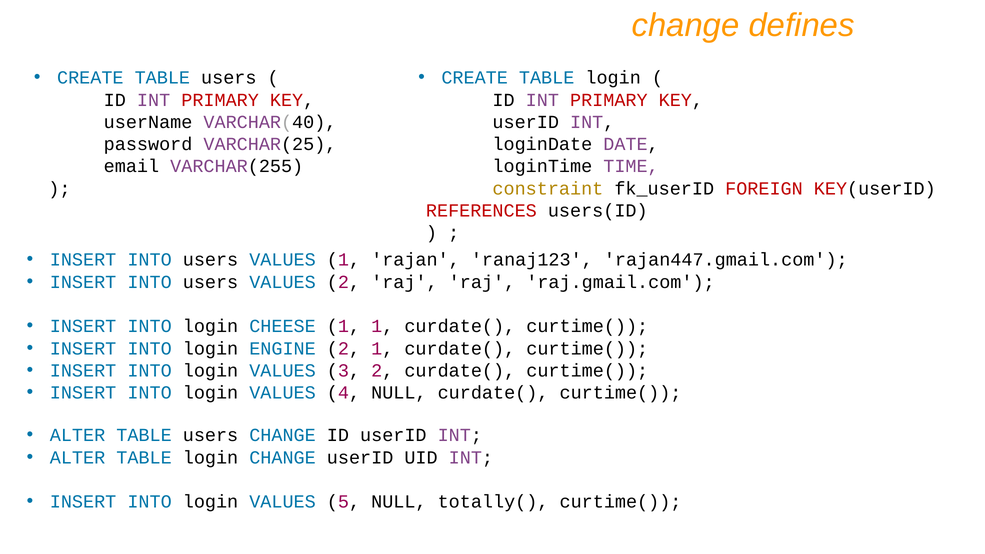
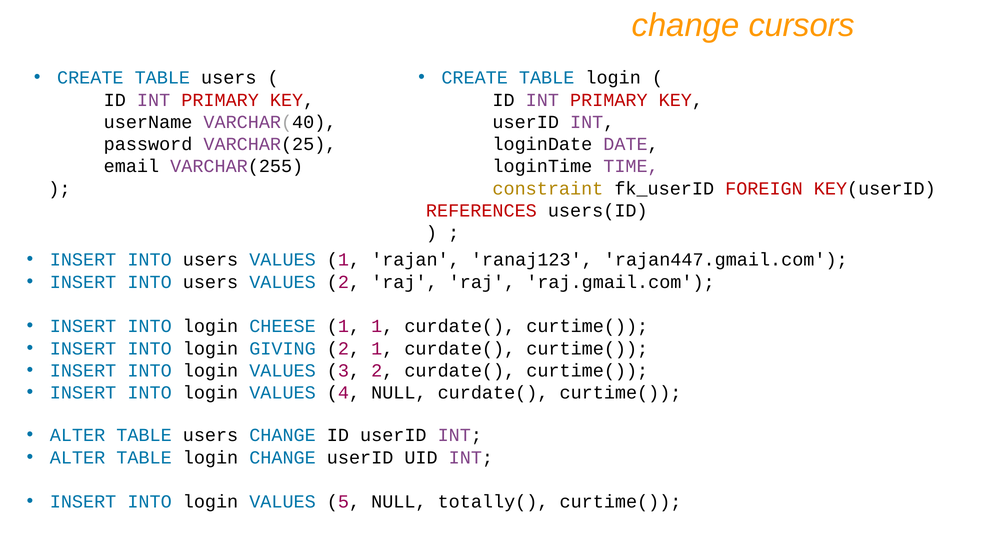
defines: defines -> cursors (802, 26)
ENGINE: ENGINE -> GIVING (283, 348)
